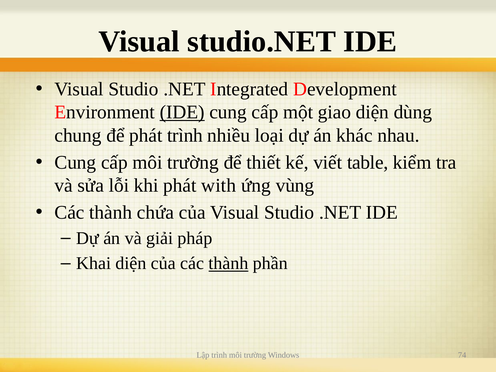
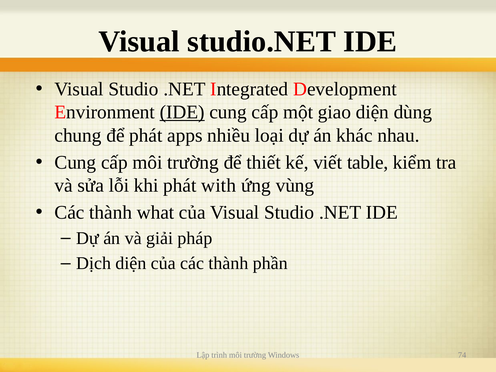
phát trình: trình -> apps (185, 135)
chứa: chứa -> what (155, 213)
Khai: Khai -> Dịch (94, 263)
thành underline: present -> none (228, 263)
